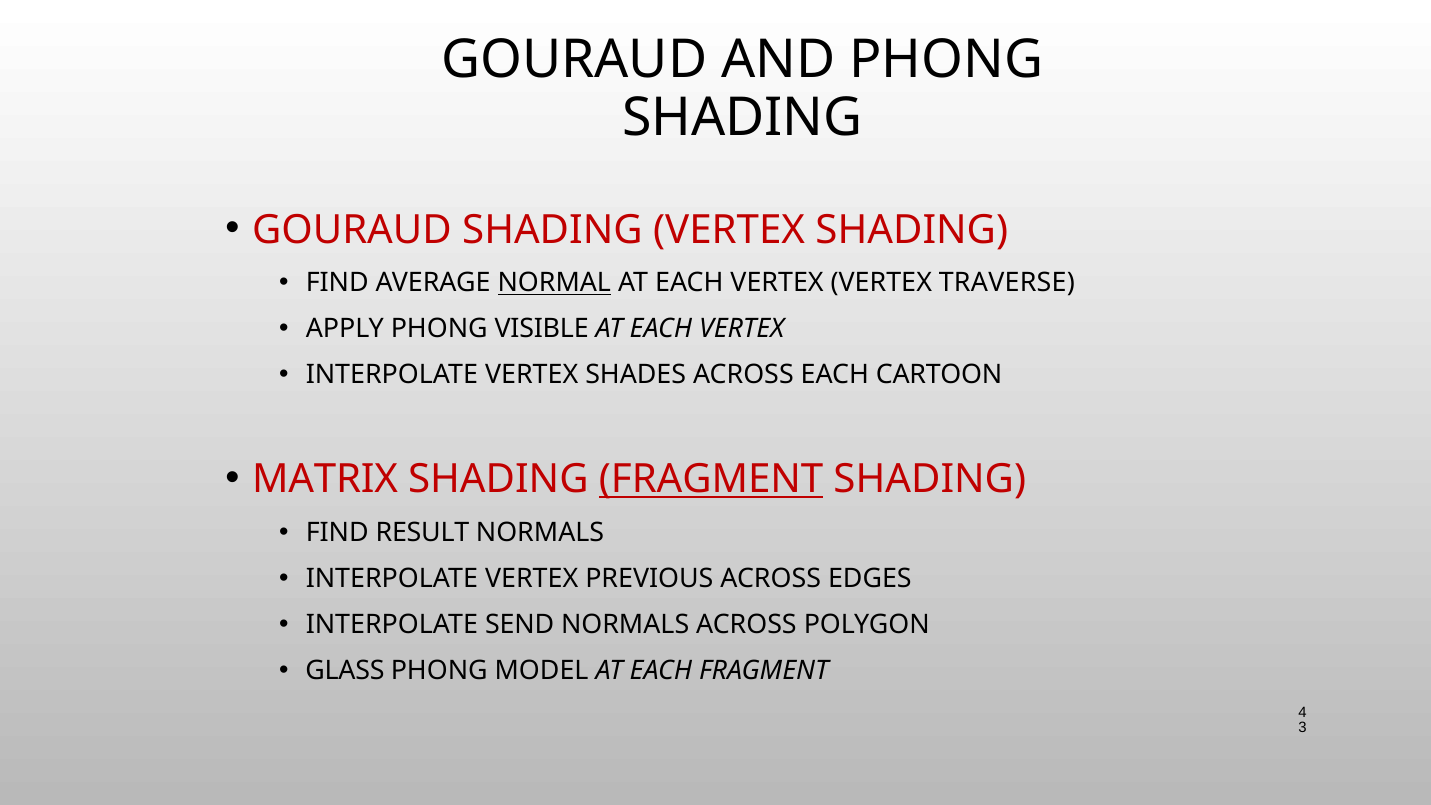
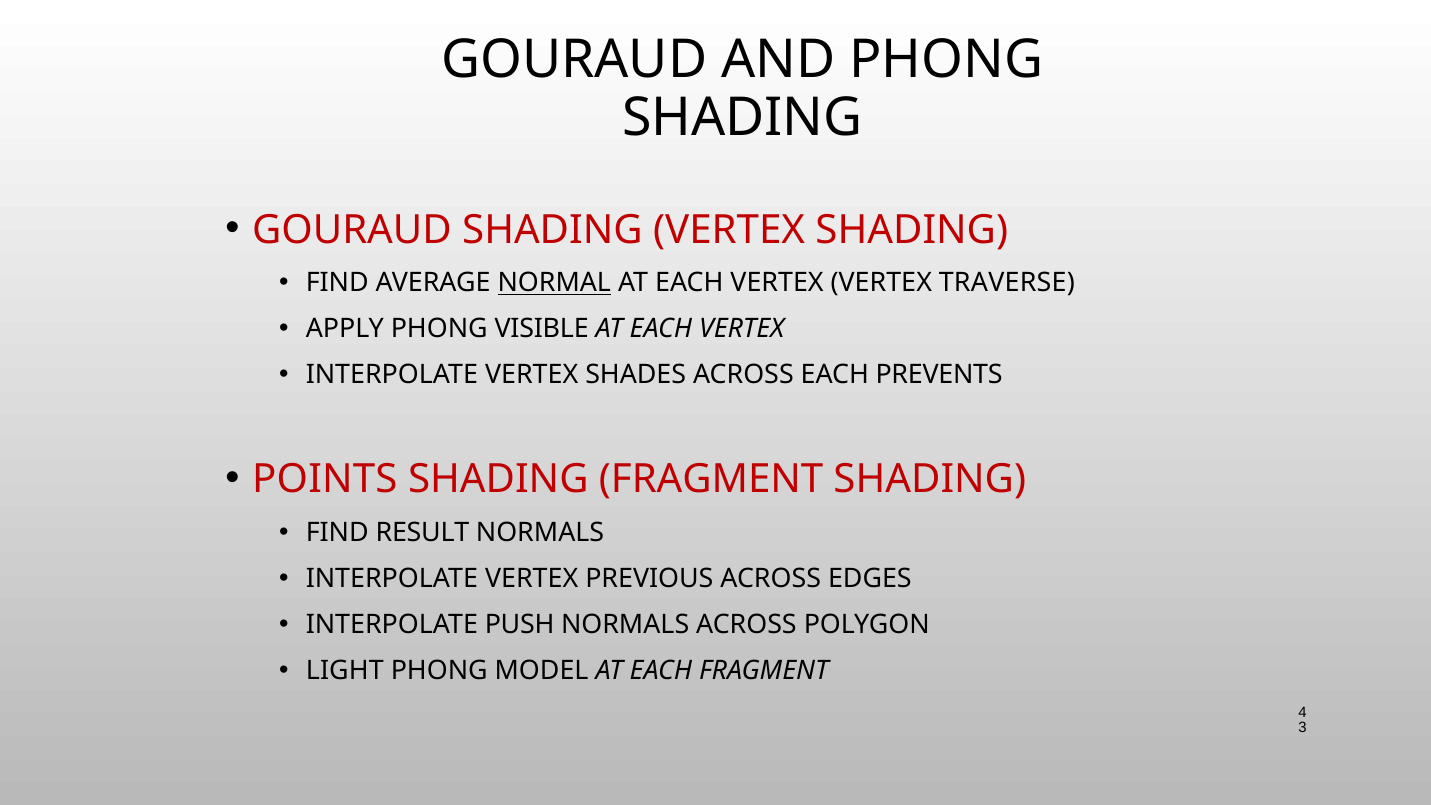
CARTOON: CARTOON -> PREVENTS (939, 375)
MATRIX: MATRIX -> POINTS (325, 479)
FRAGMENT underline: present -> none (711, 479)
SEND: SEND -> PUSH (520, 625)
GLASS: GLASS -> LIGHT (345, 671)
